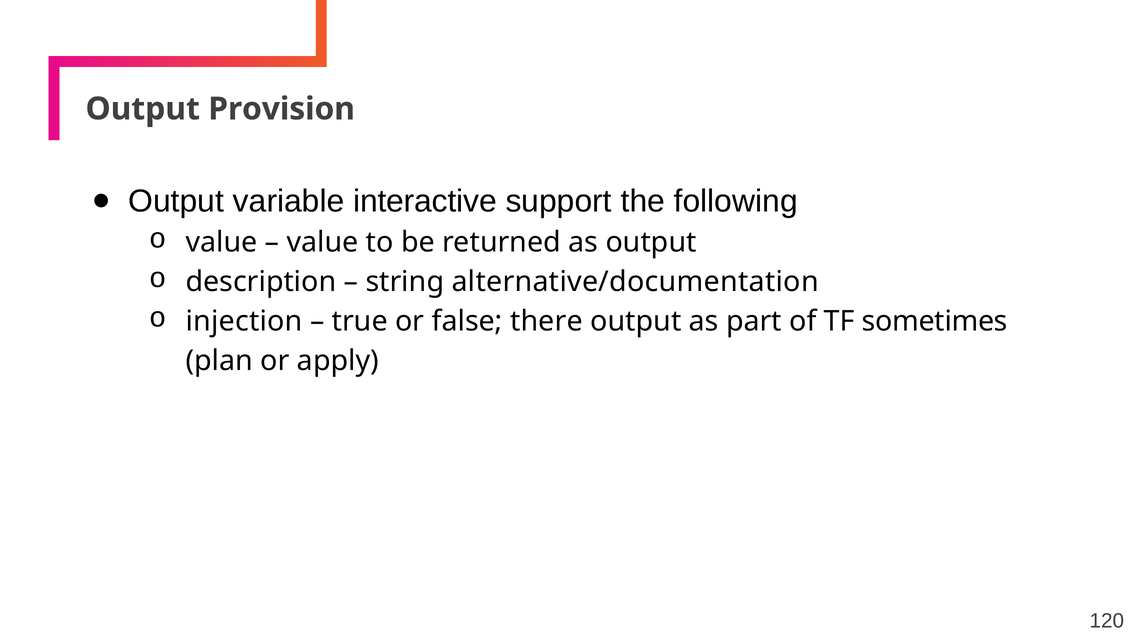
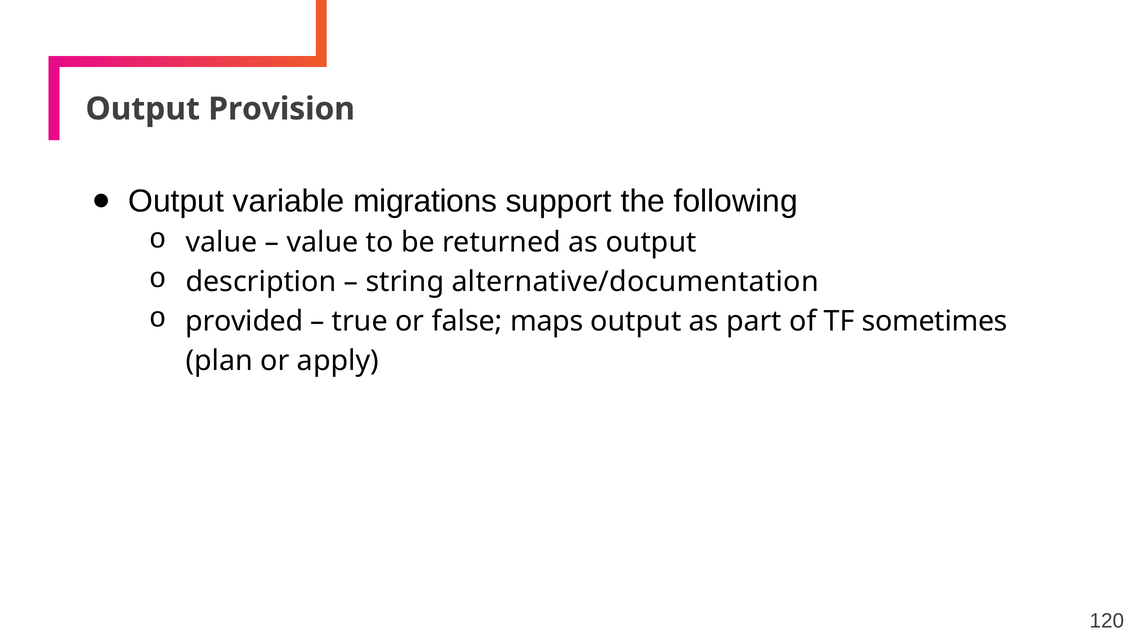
interactive: interactive -> migrations (425, 201)
injection: injection -> provided (244, 321)
there: there -> maps (547, 321)
